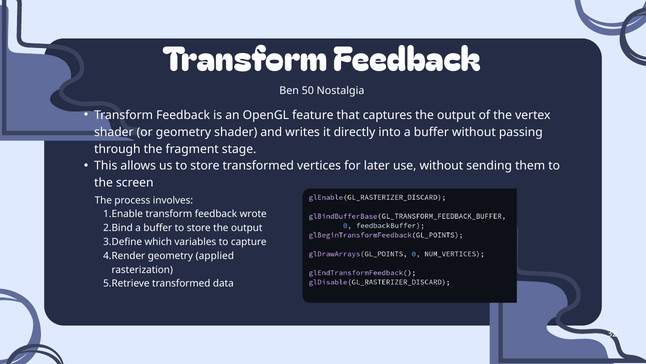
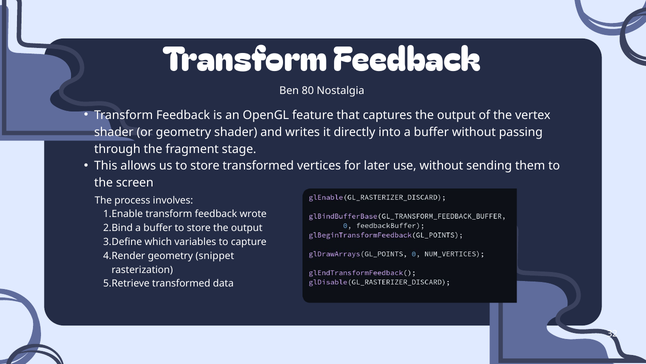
50: 50 -> 80 (308, 91)
applied: applied -> snippet (215, 255)
